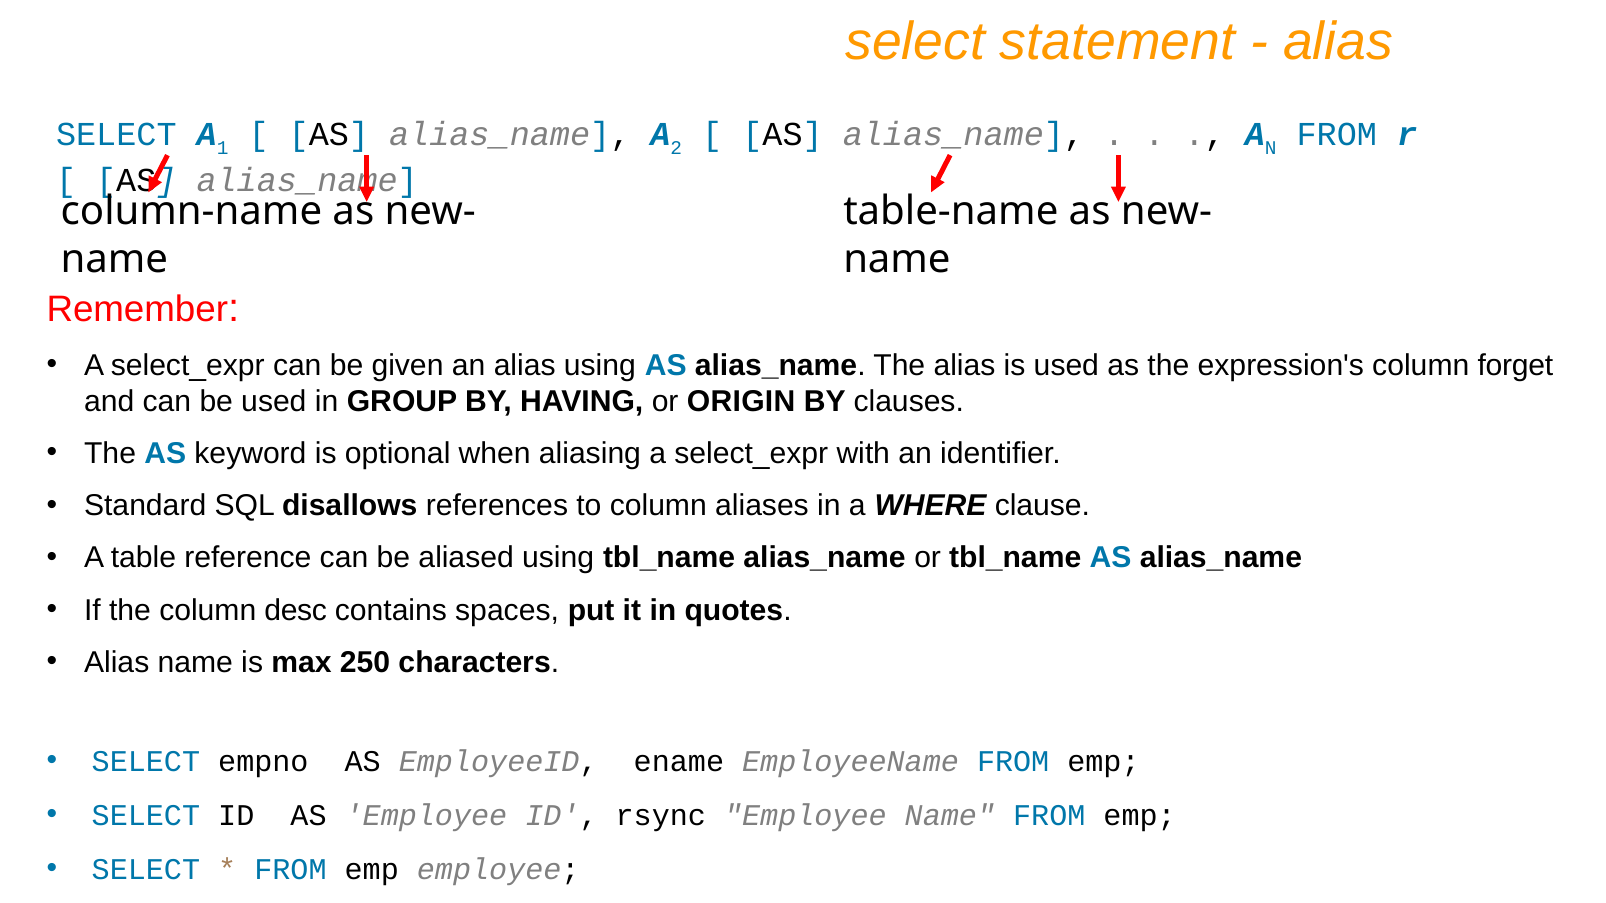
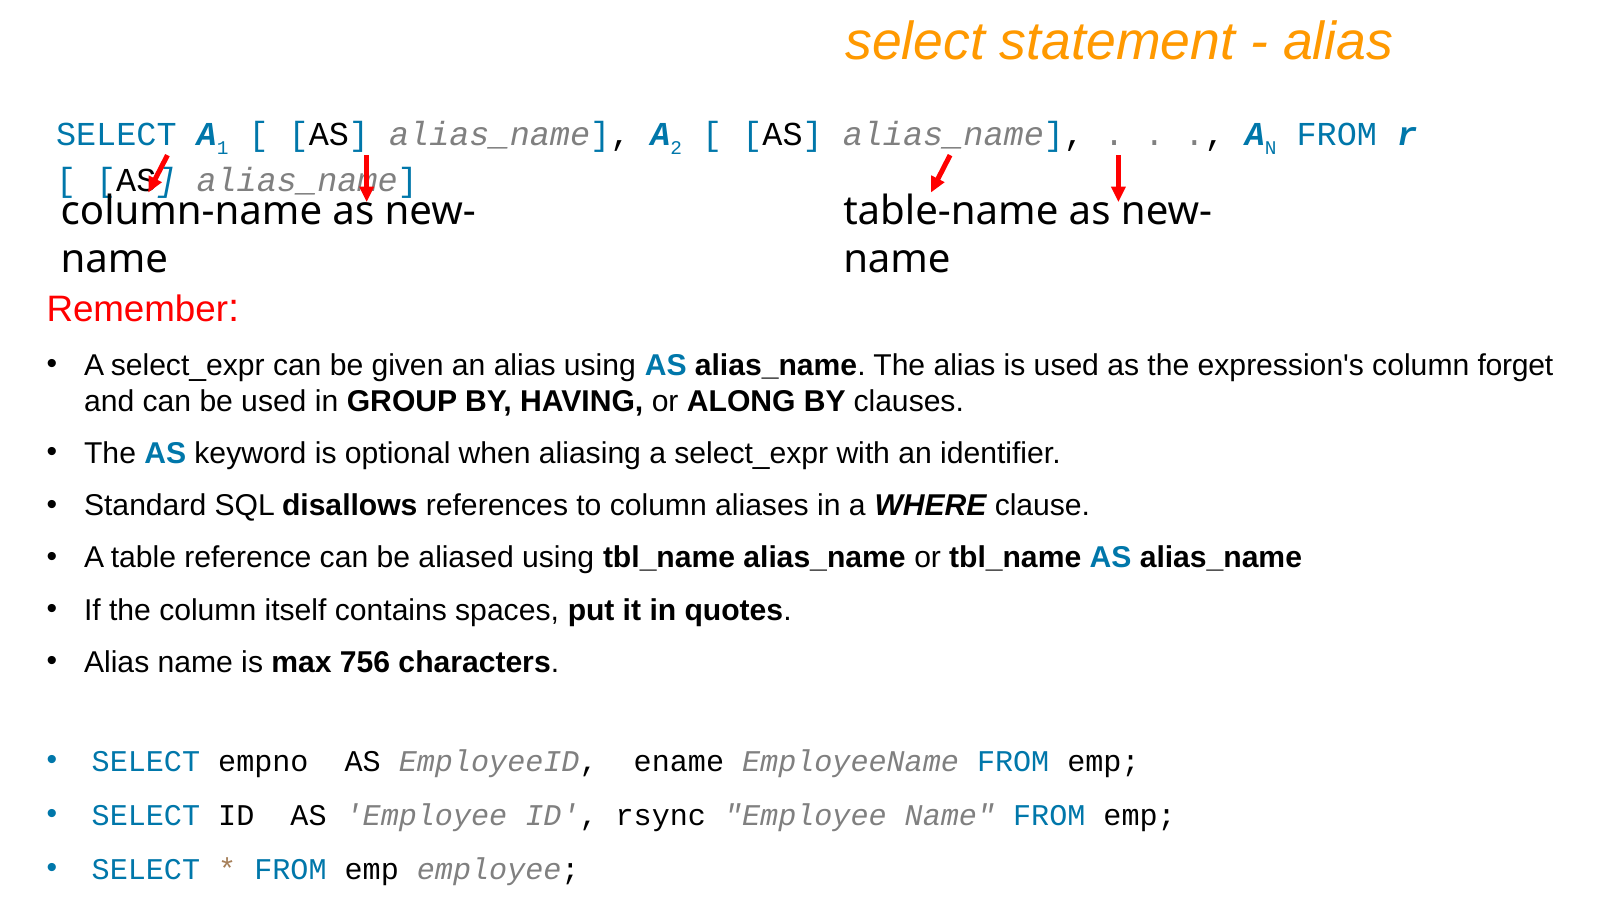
ORIGIN: ORIGIN -> ALONG (741, 402)
desc: desc -> itself (296, 610)
250: 250 -> 756 (365, 662)
